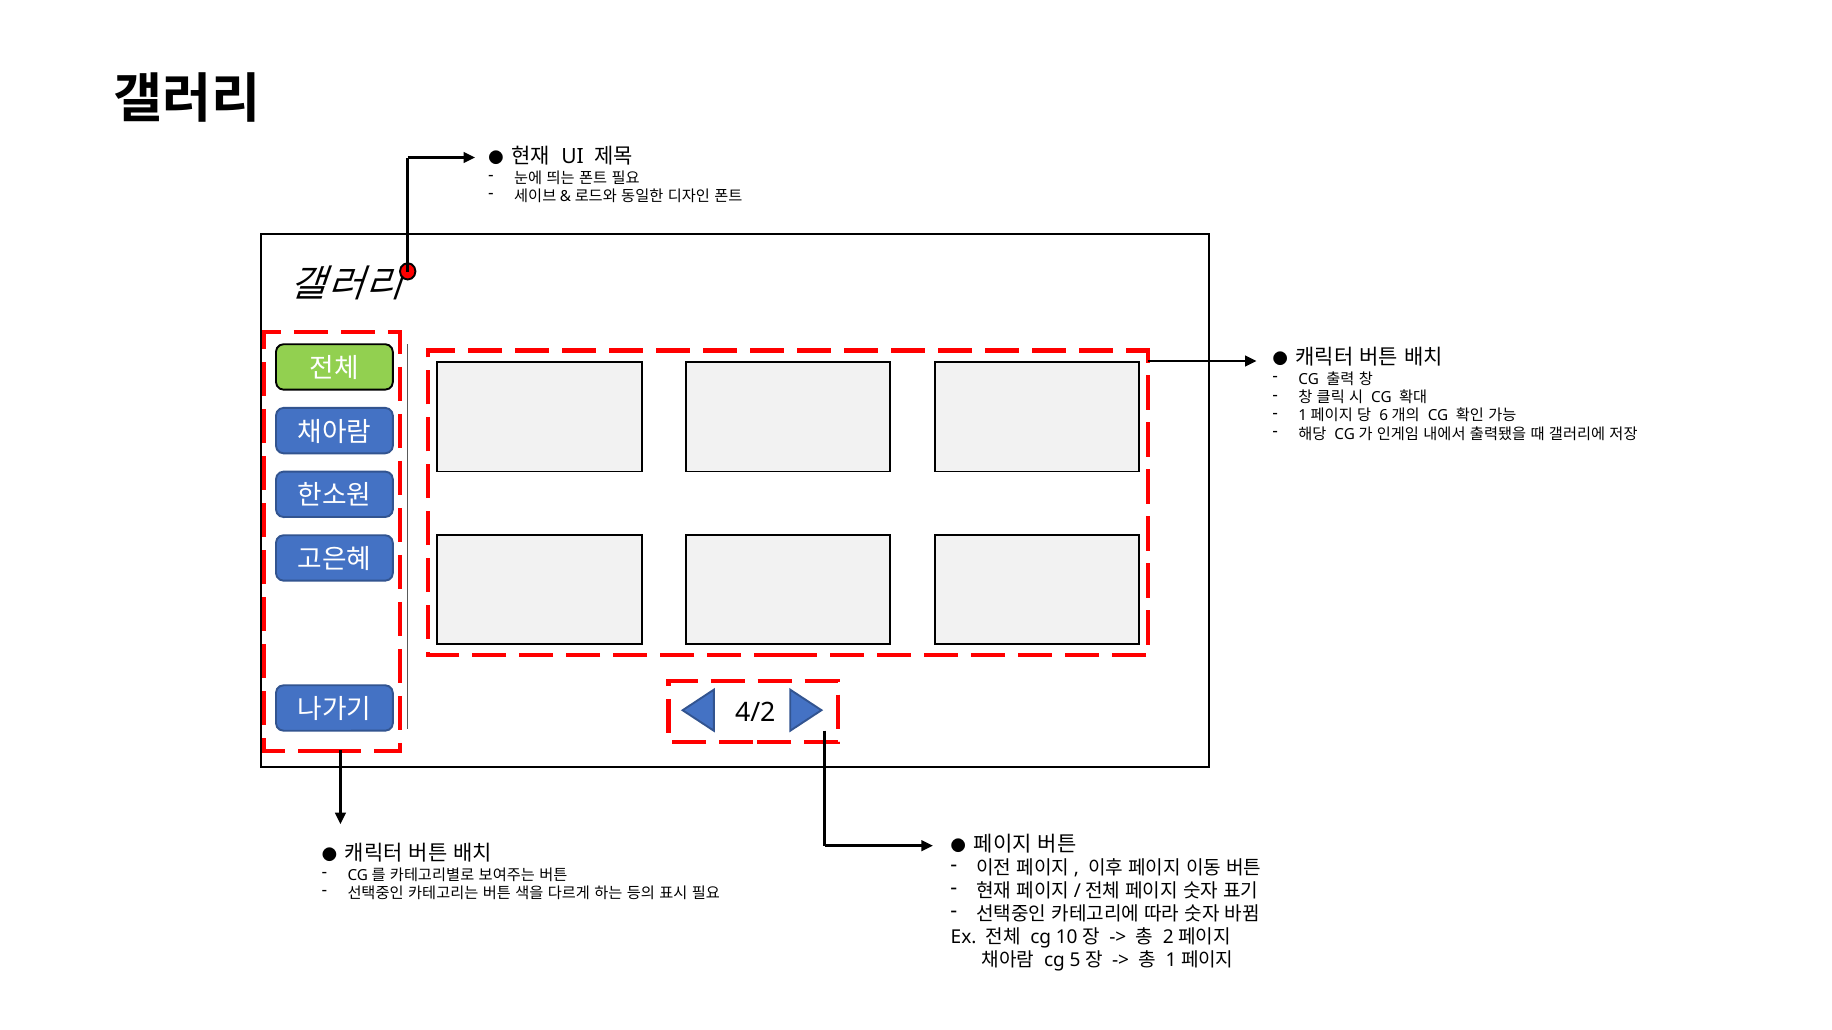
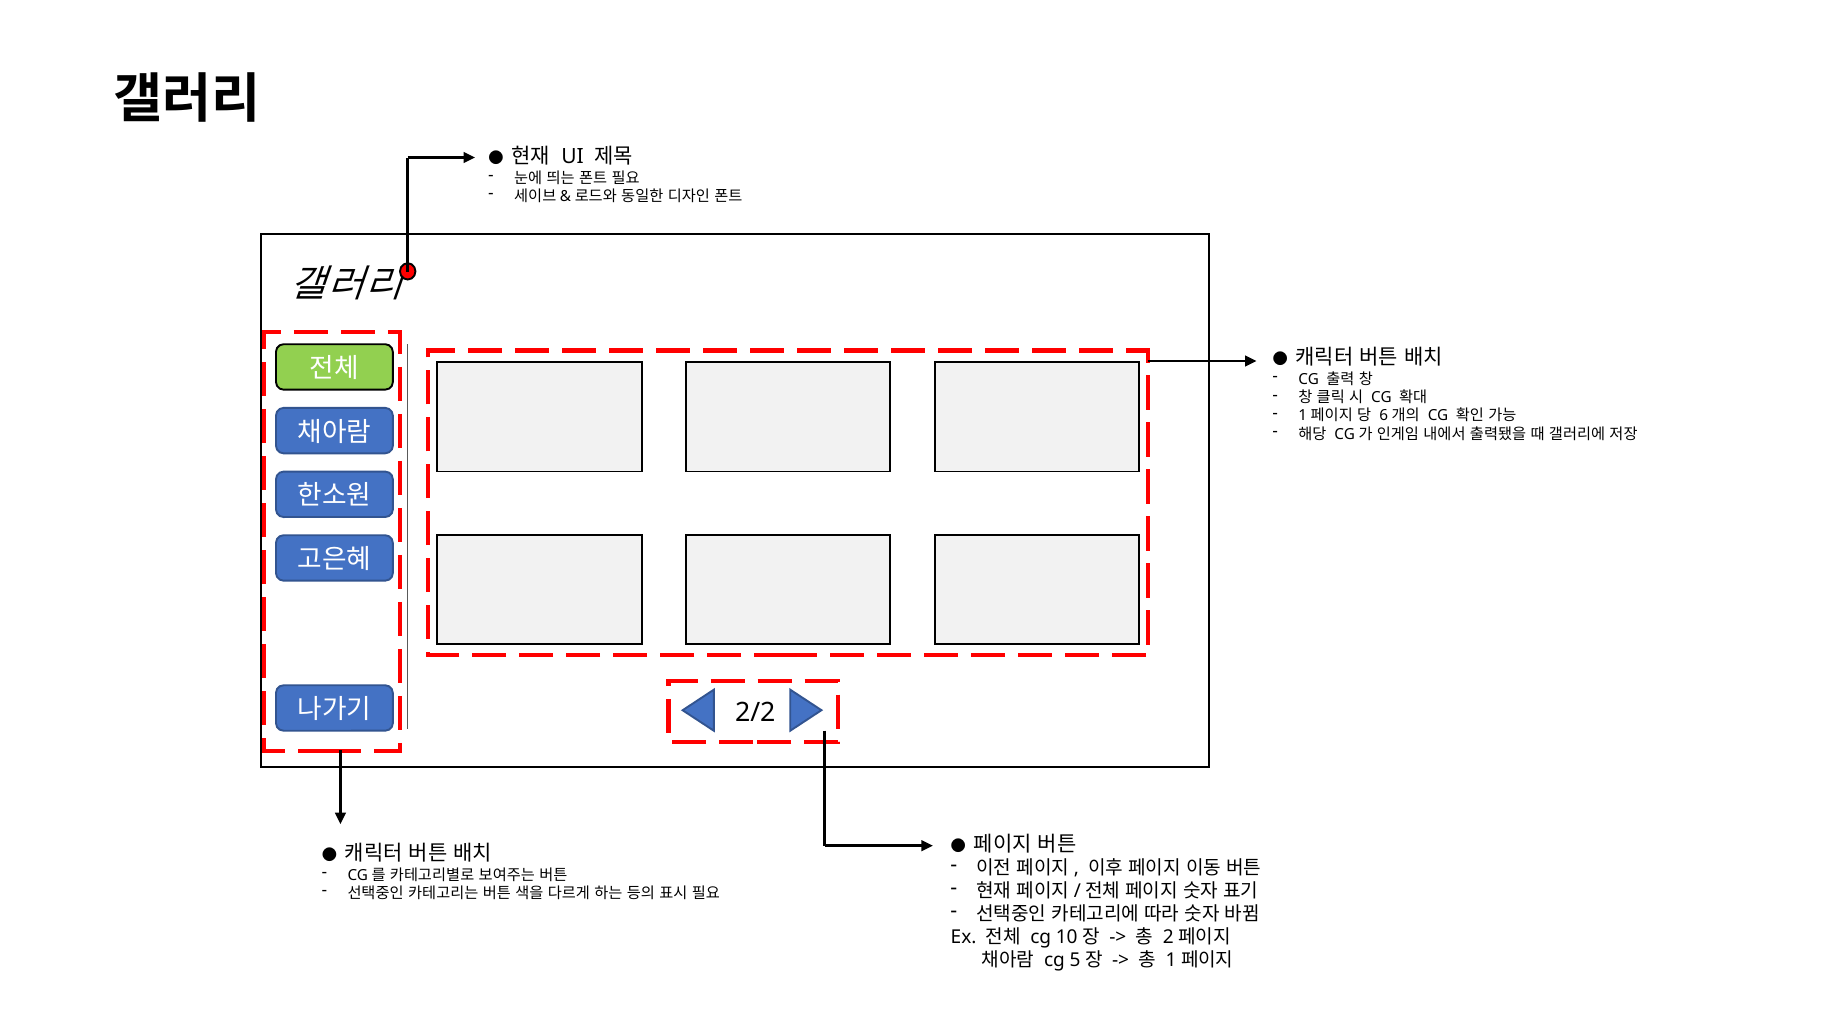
4/2: 4/2 -> 2/2 (755, 713)
